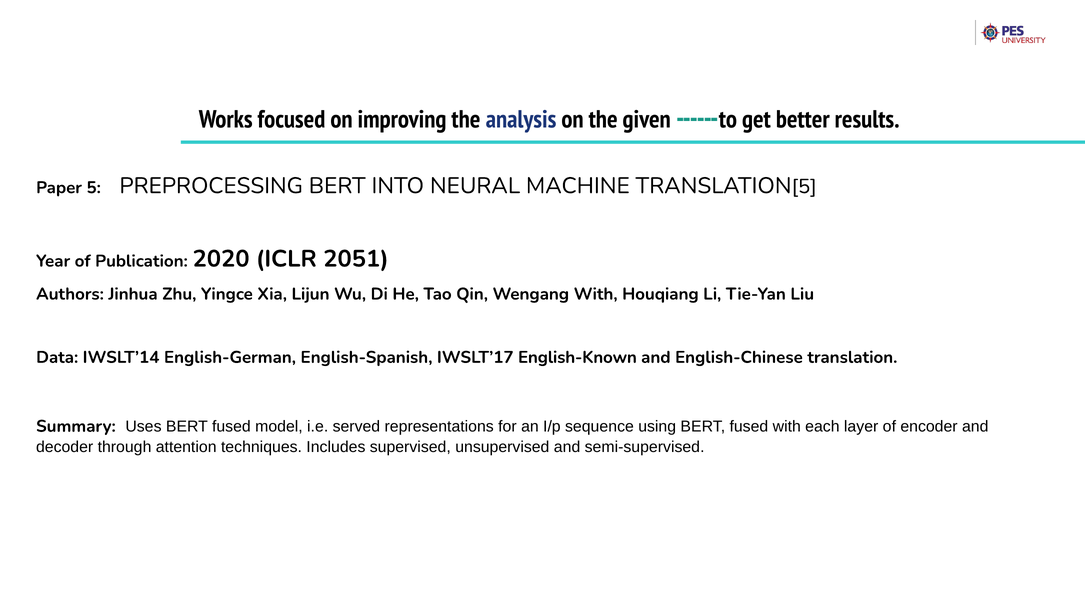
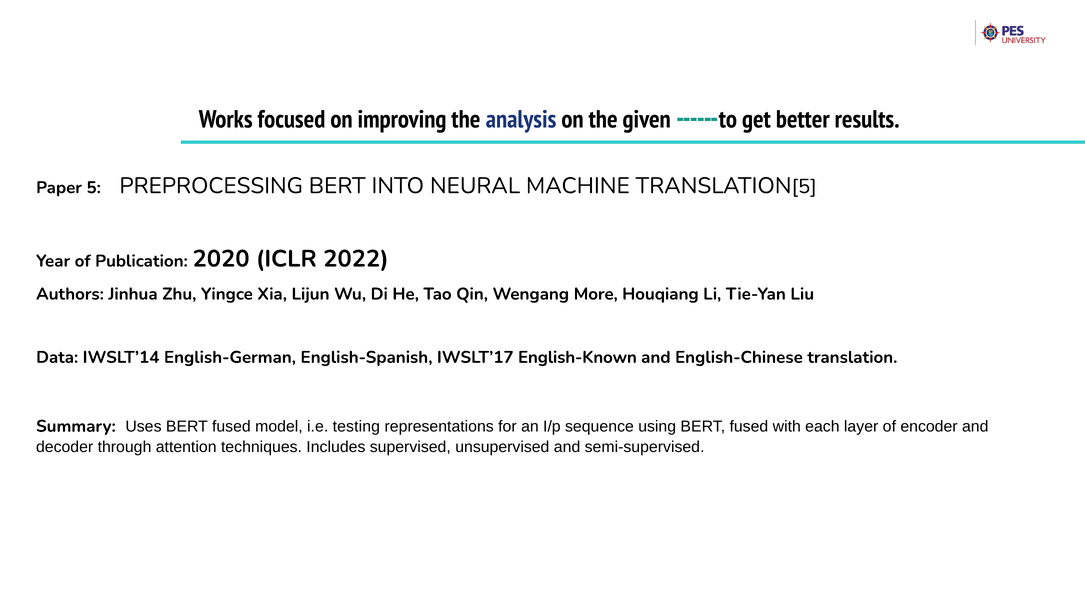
2051: 2051 -> 2022 (356, 259)
Wengang With: With -> More (596, 294)
served: served -> testing (356, 427)
